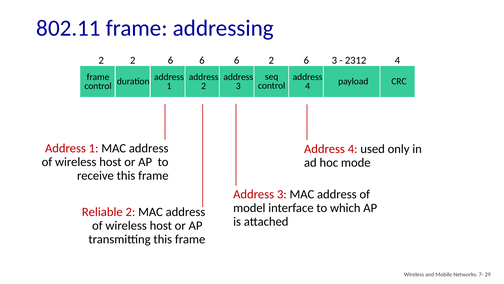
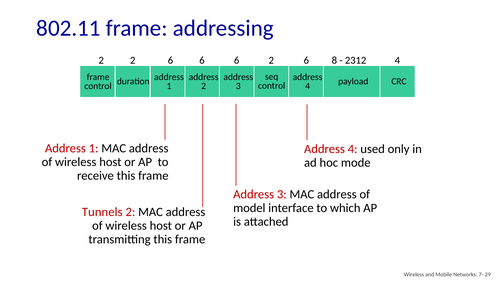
6 3: 3 -> 8 (334, 60)
Reliable: Reliable -> Tunnels (102, 212)
